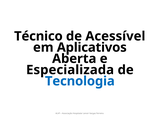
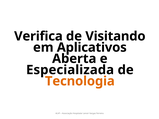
Técnico: Técnico -> Verifica (38, 36)
Acessível: Acessível -> Visitando (115, 36)
Tecnologia colour: blue -> orange (80, 81)
